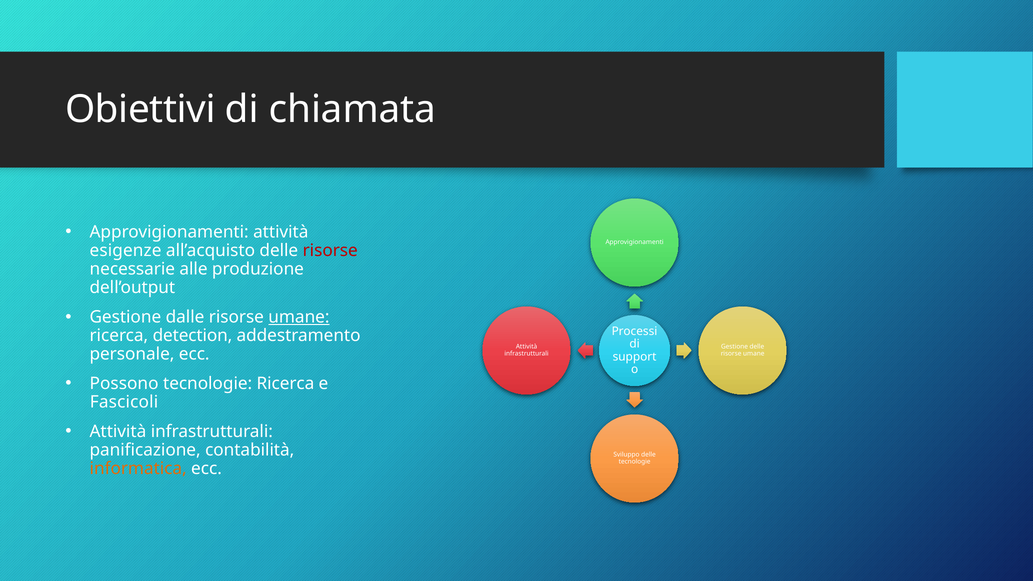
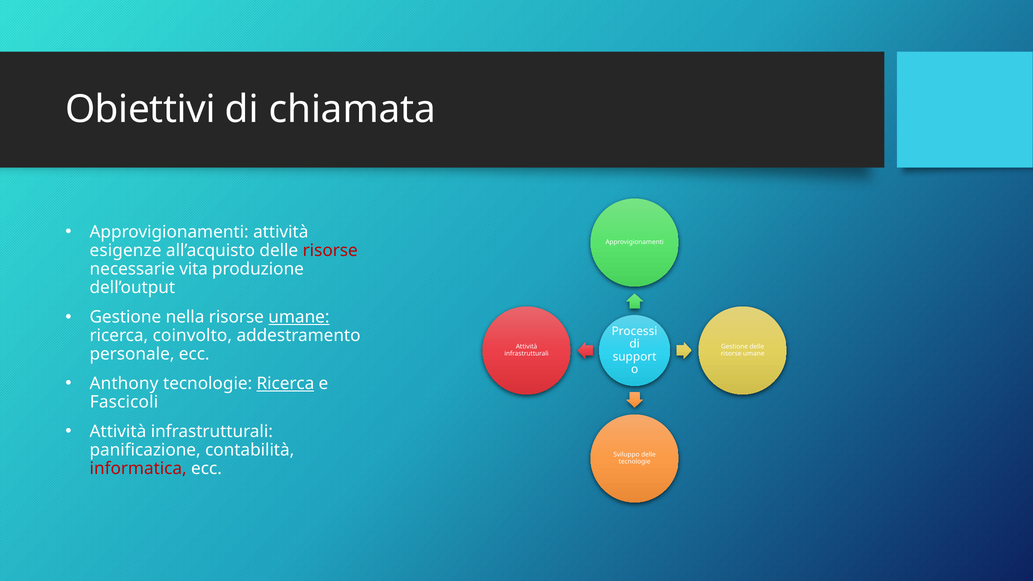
alle: alle -> vita (194, 269)
dalle: dalle -> nella (185, 317)
detection: detection -> coinvolto (192, 336)
Possono: Possono -> Anthony (124, 384)
Ricerca underline: none -> present (285, 384)
informatica colour: orange -> red (138, 469)
